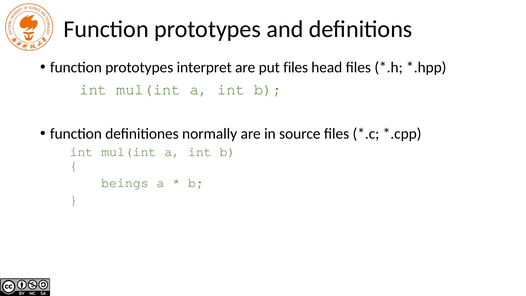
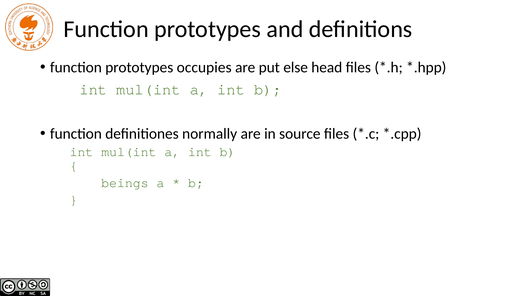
interpret: interpret -> occupies (204, 67)
put files: files -> else (296, 67)
